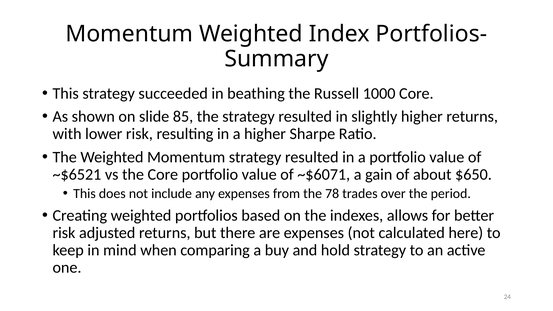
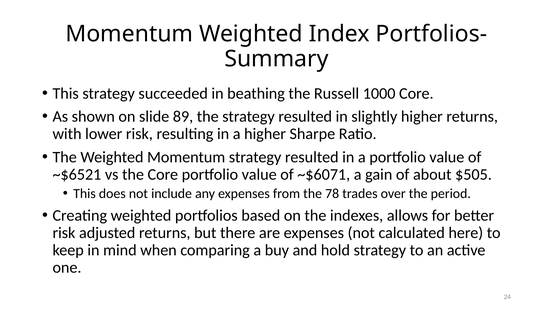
85: 85 -> 89 (183, 117)
$650: $650 -> $505 (473, 175)
